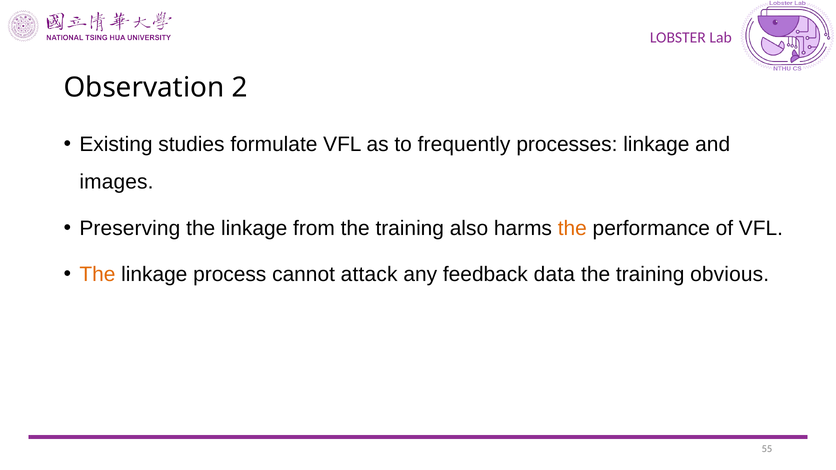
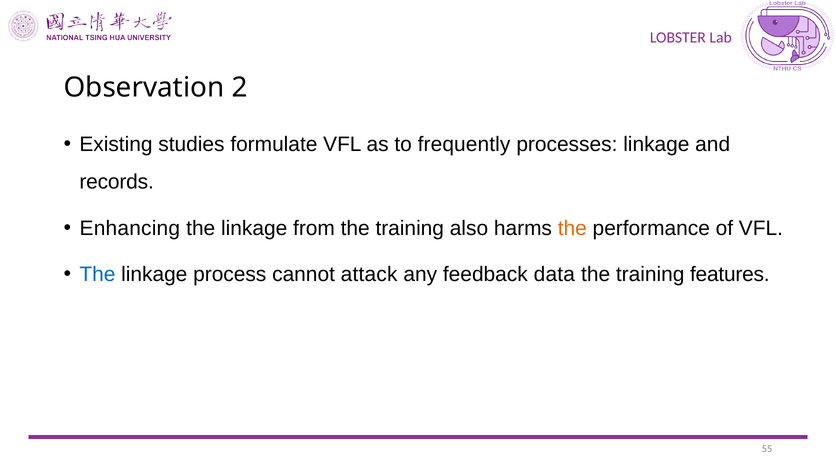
images: images -> records (117, 182)
Preserving: Preserving -> Enhancing (130, 228)
The colour: orange -> blue (97, 275)
obvious: obvious -> features (730, 275)
